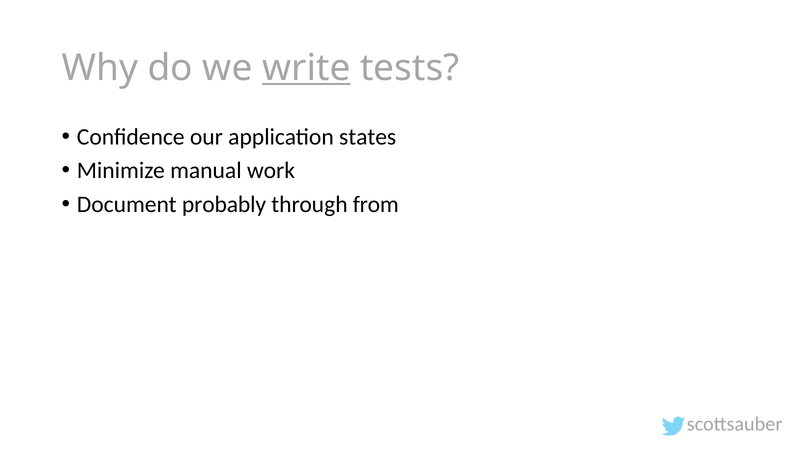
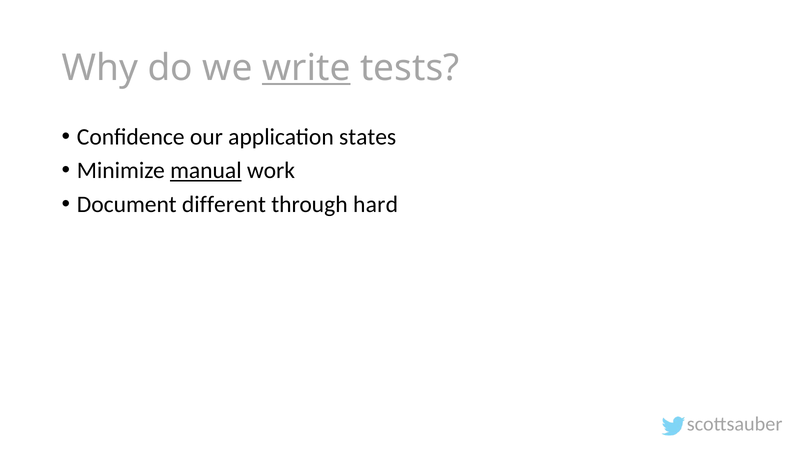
manual underline: none -> present (206, 171)
probably: probably -> different (224, 204)
from: from -> hard (376, 204)
